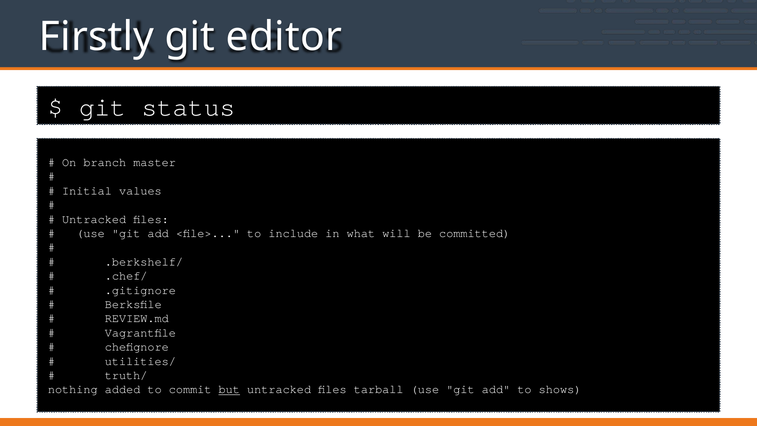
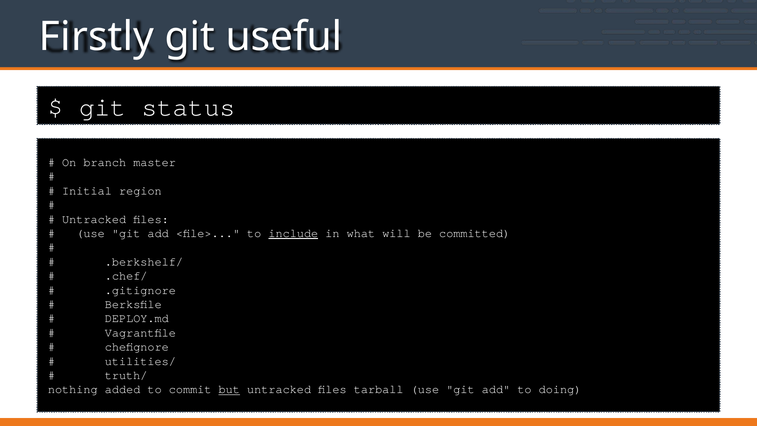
editor: editor -> useful (284, 37)
values: values -> region (140, 191)
include underline: none -> present (293, 233)
REVIEW.md: REVIEW.md -> DEPLOY.md (137, 318)
shows: shows -> doing (560, 389)
